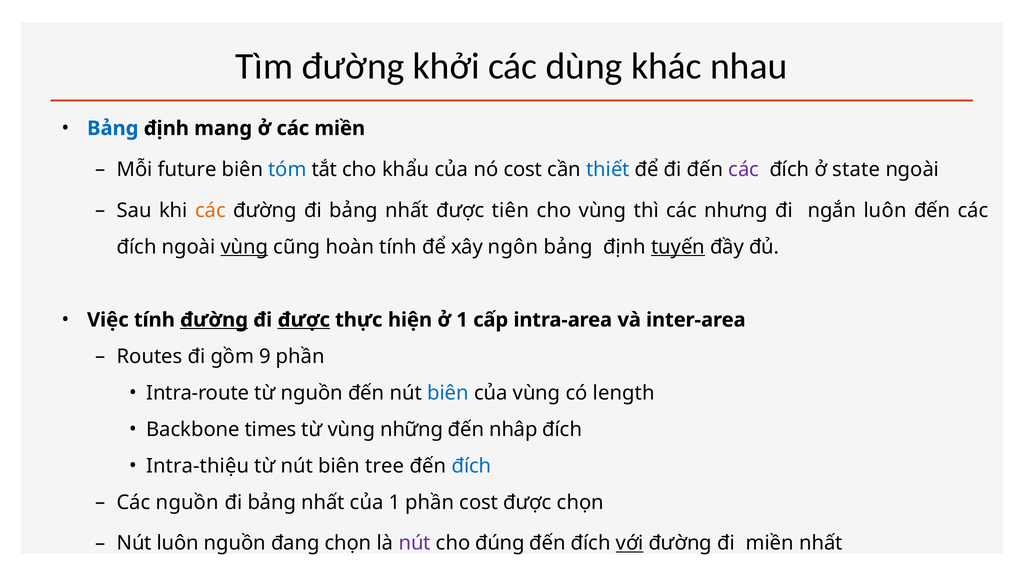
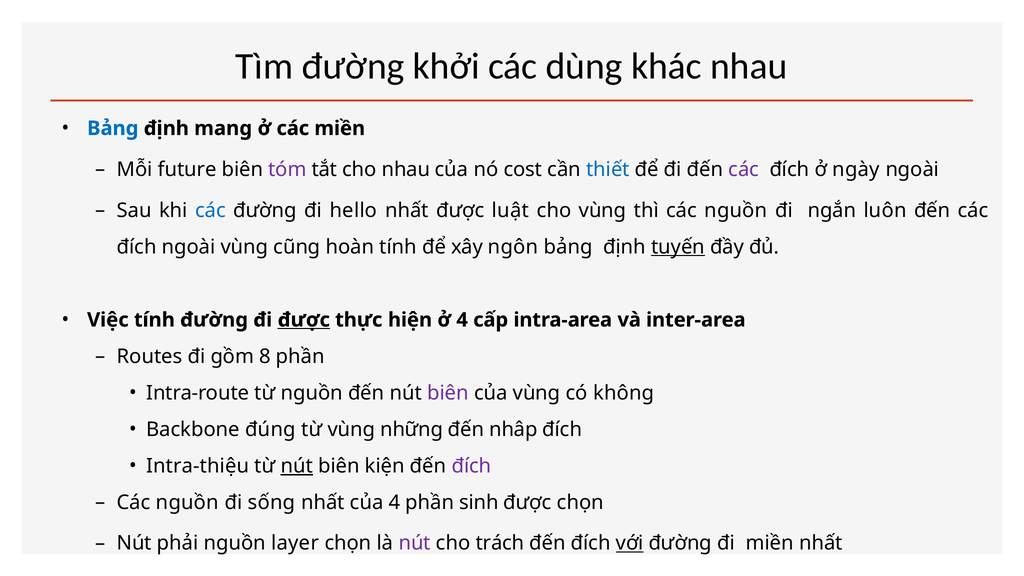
tóm colour: blue -> purple (287, 169)
cho khẩu: khẩu -> nhau (406, 169)
state: state -> ngày (856, 169)
các colour: orange -> blue (211, 210)
đường đi bảng: bảng -> hello (353, 210)
tiên: tiên -> luật (510, 210)
thì các nhưng: nhưng -> nguồn (736, 210)
vùng underline: present -> none (244, 247)
đường underline: present -> none (214, 320)
ở 1: 1 -> 4 (462, 320)
9: 9 -> 8 (265, 356)
biên colour: blue -> purple (448, 393)
length: length -> không (624, 393)
times: times -> đúng (271, 429)
nút underline: none -> present (297, 466)
tree: tree -> kiện (385, 466)
đích colour: blue -> purple (472, 466)
bảng: bảng -> sống (272, 502)
của 1: 1 -> 4 (395, 502)
phần cost: cost -> sinh (479, 502)
Nút luôn: luôn -> phải (178, 543)
đang: đang -> layer (295, 543)
đúng: đúng -> trách (500, 543)
